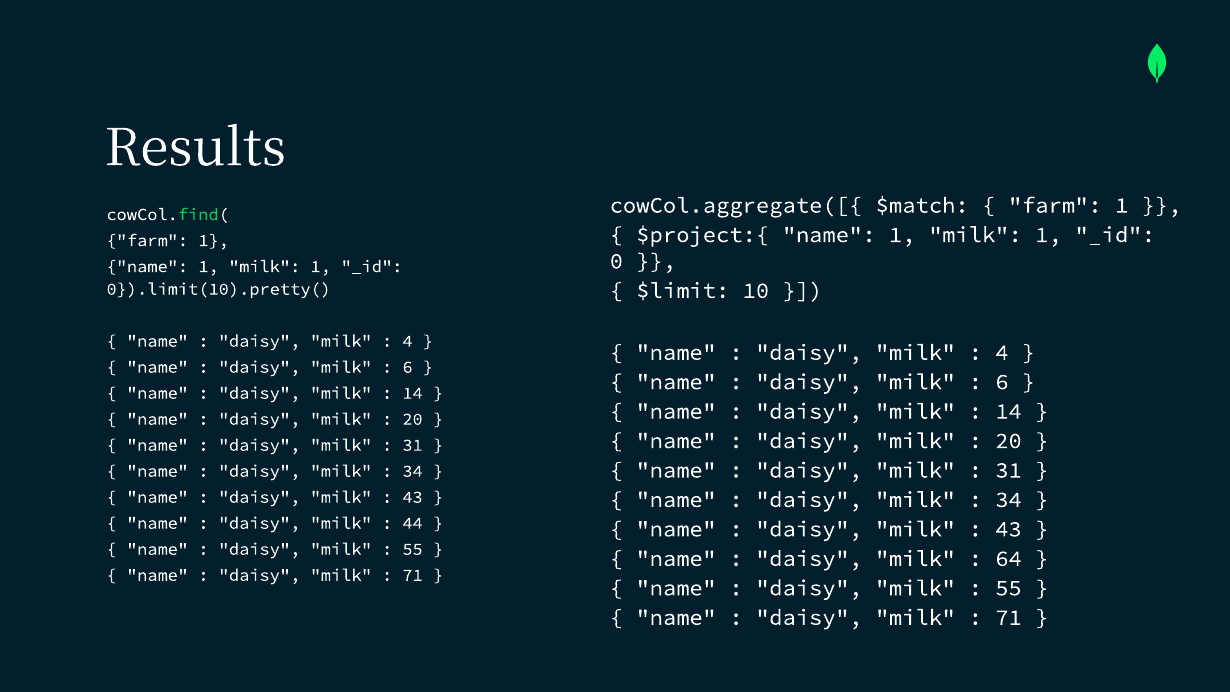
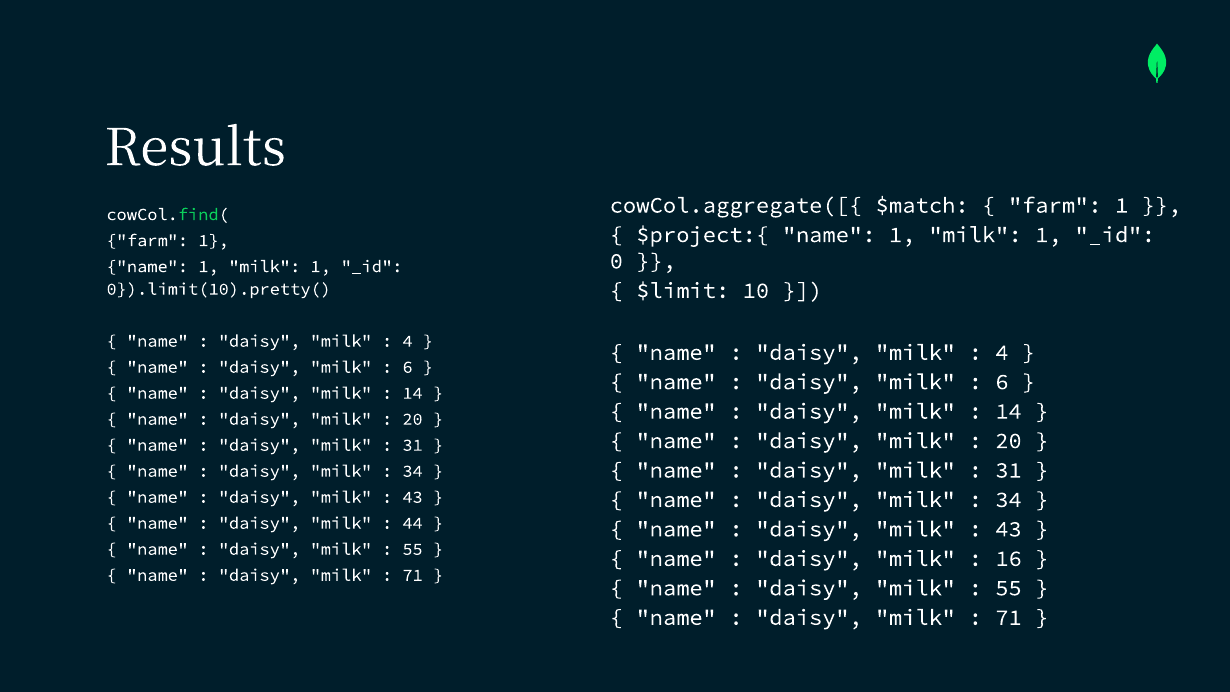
64: 64 -> 16 (1009, 558)
